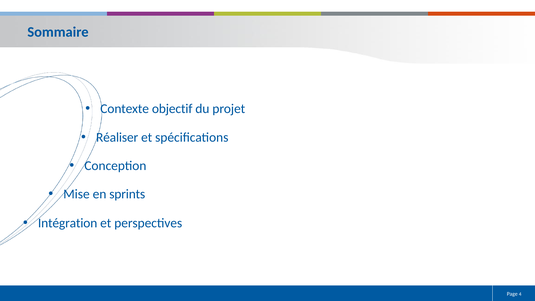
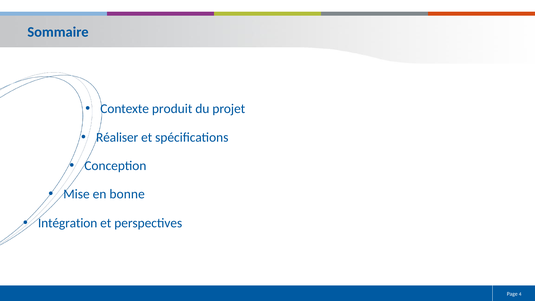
objectif: objectif -> produit (172, 109)
sprints: sprints -> bonne (127, 194)
